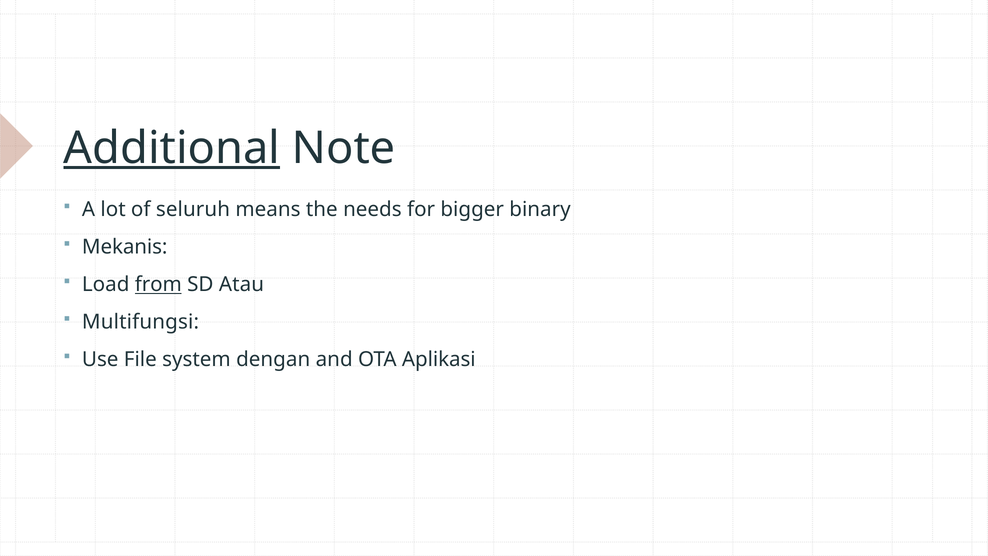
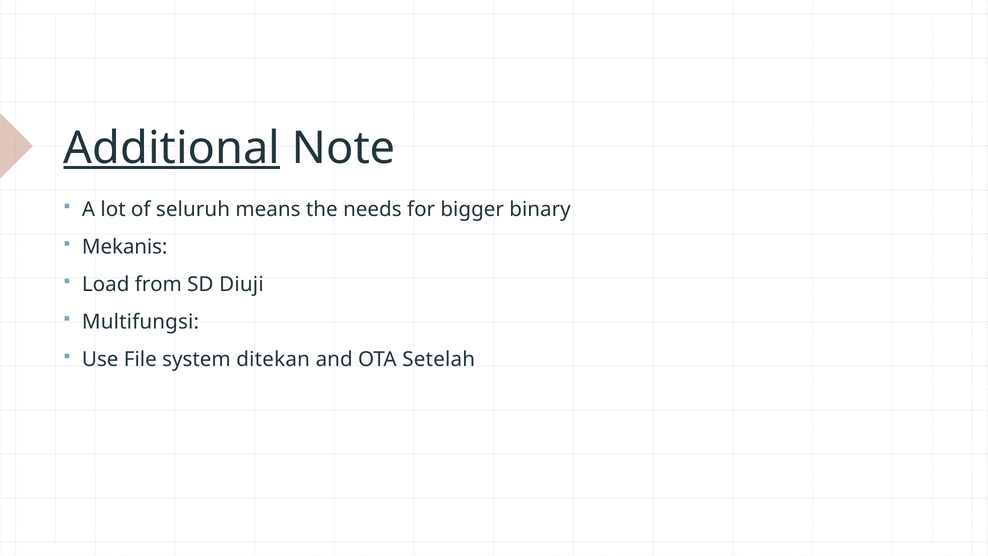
from underline: present -> none (158, 284)
Atau: Atau -> Diuji (241, 284)
dengan: dengan -> ditekan (273, 359)
Aplikasi: Aplikasi -> Setelah (439, 359)
